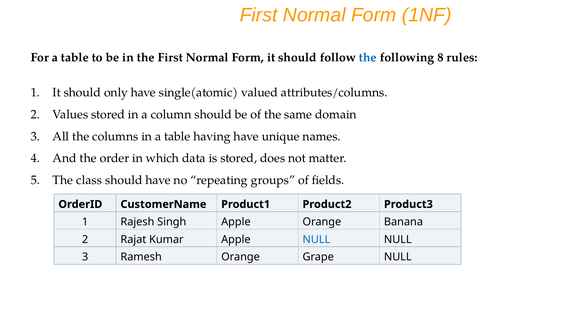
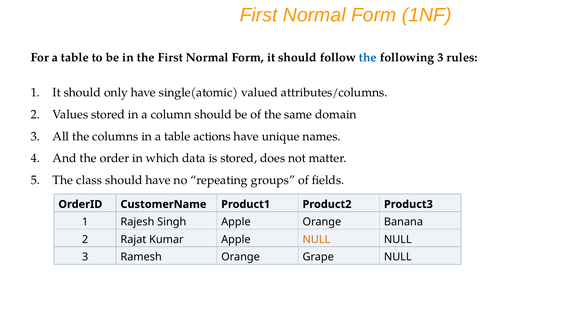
following 8: 8 -> 3 (440, 57)
having: having -> actions (212, 136)
NULL colour: blue -> orange (316, 239)
